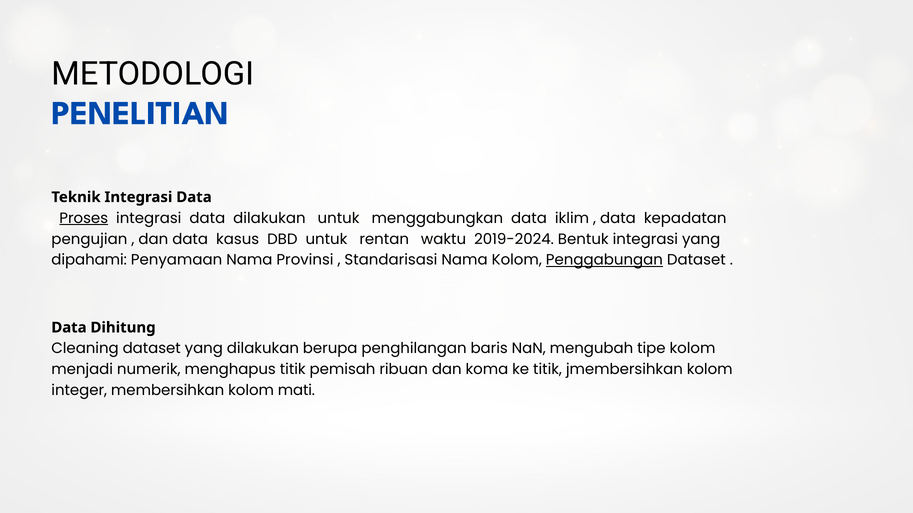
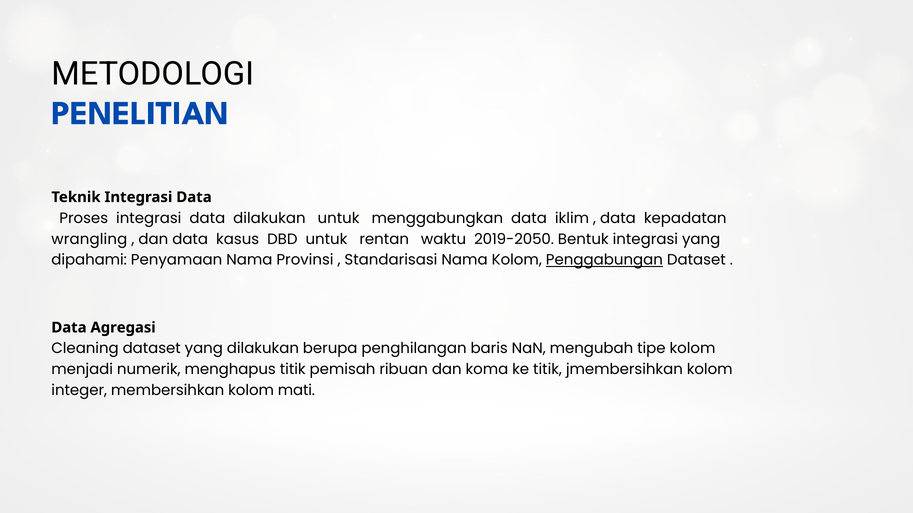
Proses underline: present -> none (84, 218)
pengujian: pengujian -> wrangling (89, 239)
2019-2024: 2019-2024 -> 2019-2050 (514, 239)
Dihitung: Dihitung -> Agregasi (123, 328)
